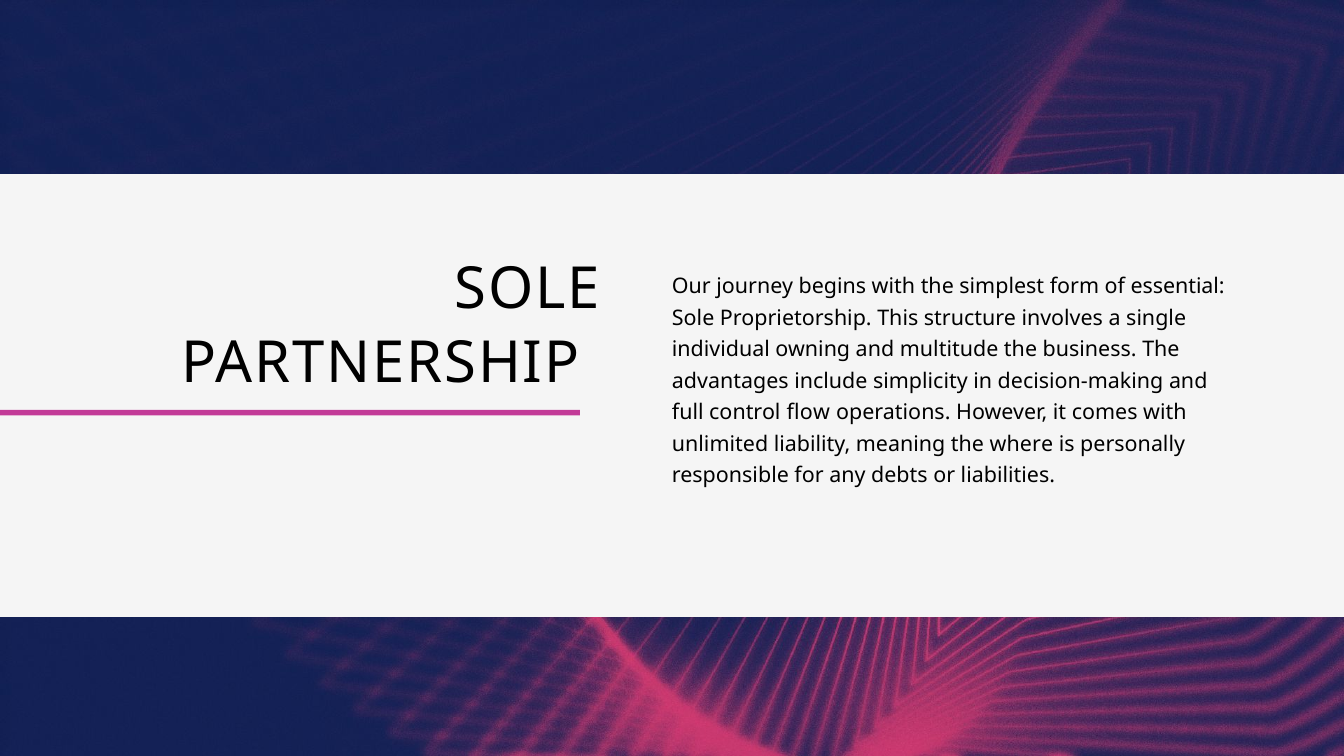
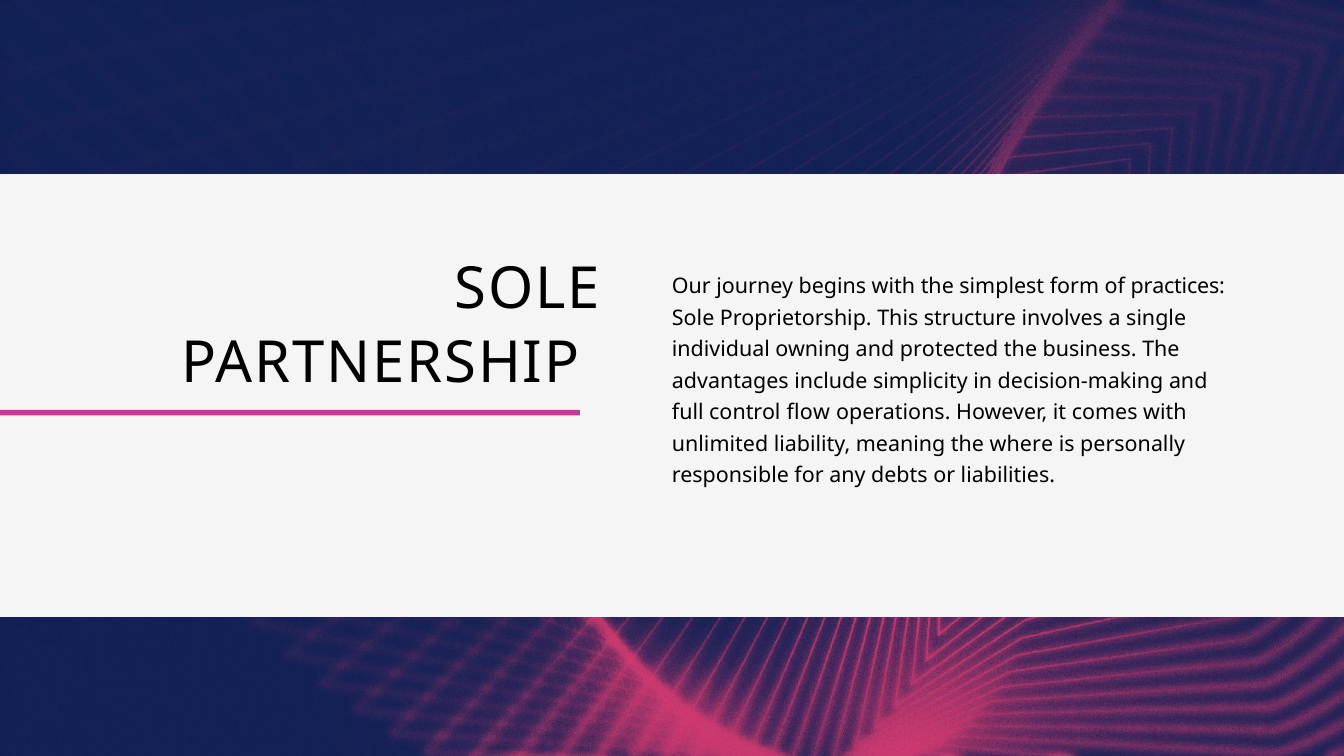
essential: essential -> practices (1178, 287)
multitude: multitude -> protected (949, 350)
